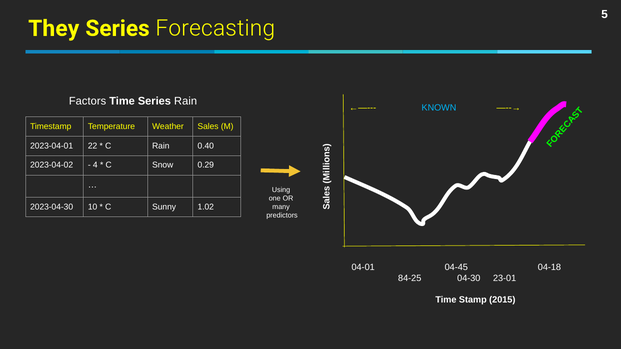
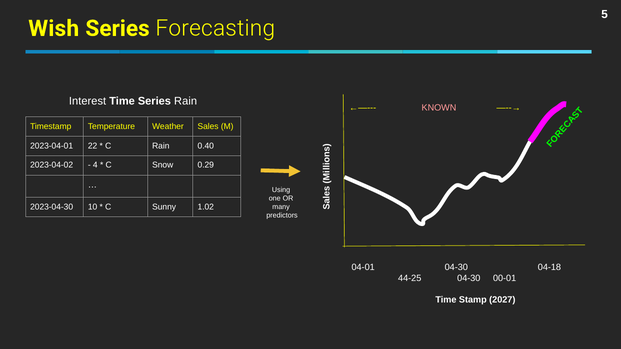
They: They -> Wish (54, 28)
Factors: Factors -> Interest (88, 101)
KNOWN colour: light blue -> pink (439, 108)
04-01 04-45: 04-45 -> 04-30 (456, 267)
84-25: 84-25 -> 44-25 (410, 278)
23-01: 23-01 -> 00-01 (505, 278)
2015: 2015 -> 2027 (502, 300)
